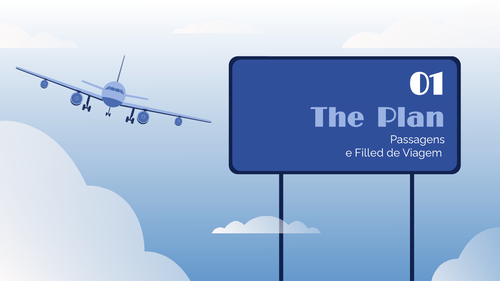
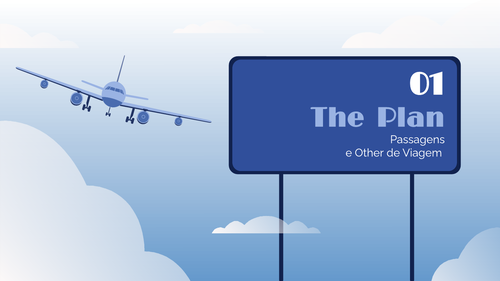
Filled: Filled -> Other (369, 153)
